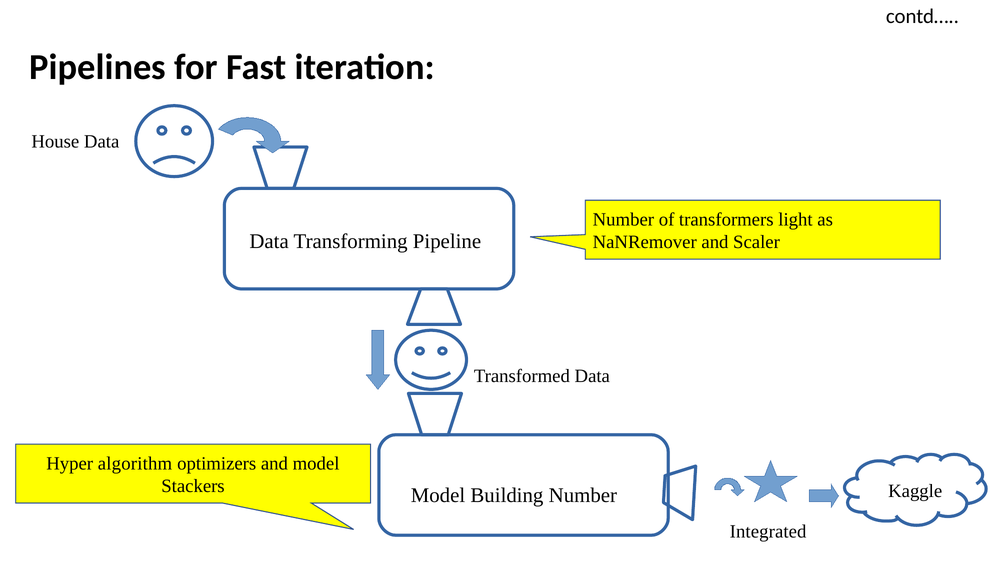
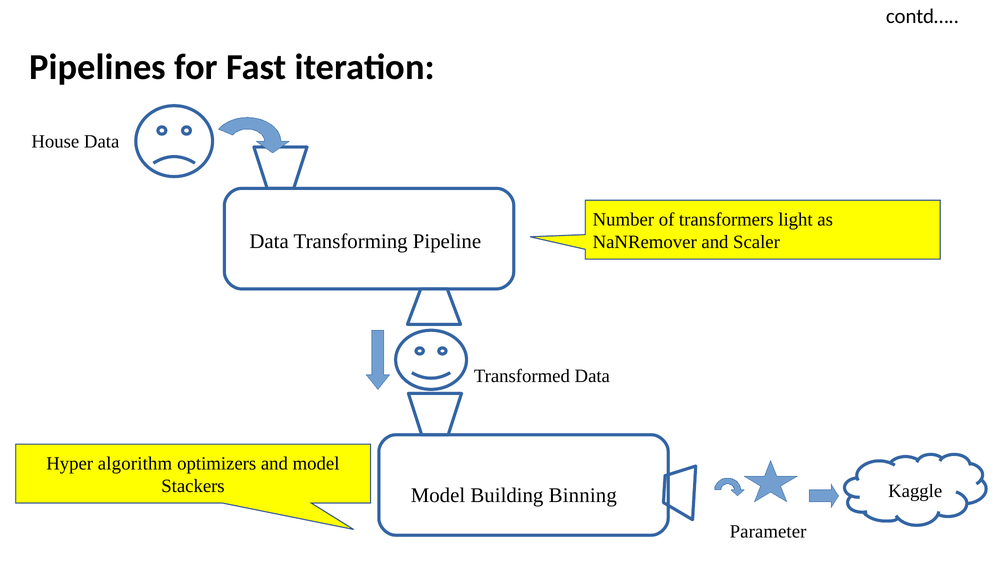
Building Number: Number -> Binning (583, 495)
Integrated: Integrated -> Parameter (768, 531)
